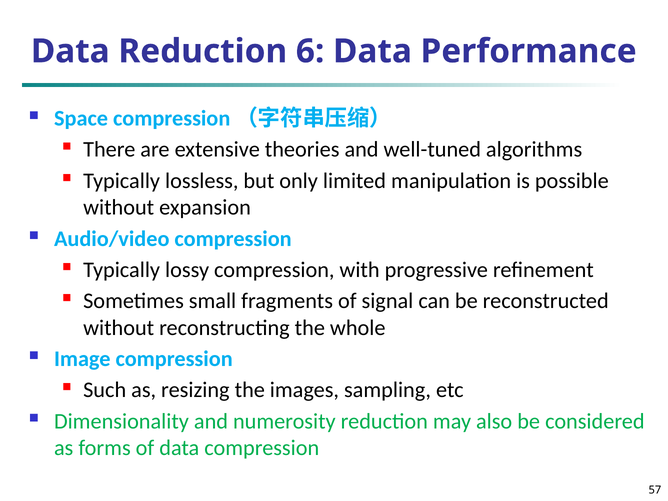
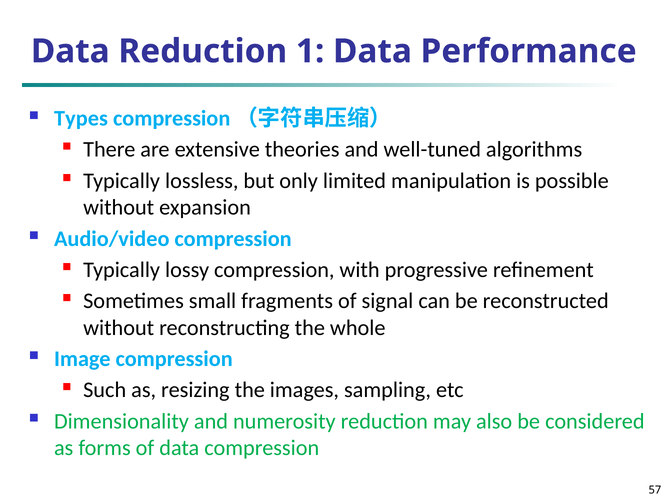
6: 6 -> 1 (310, 51)
Space: Space -> Types (81, 118)
